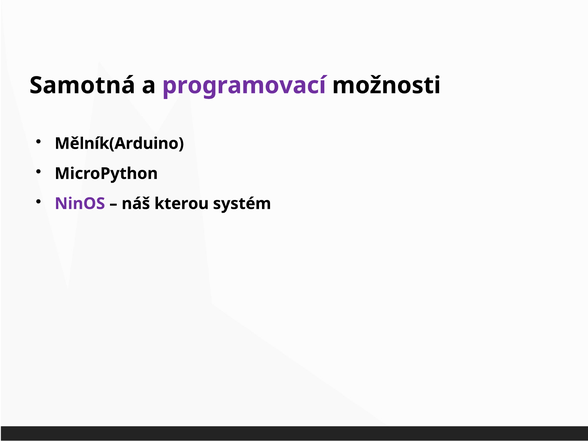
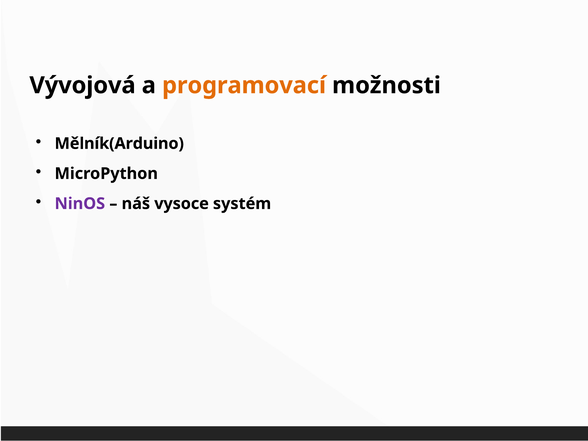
Samotná: Samotná -> Vývojová (83, 85)
programovací colour: purple -> orange (244, 85)
kterou: kterou -> vysoce (182, 204)
